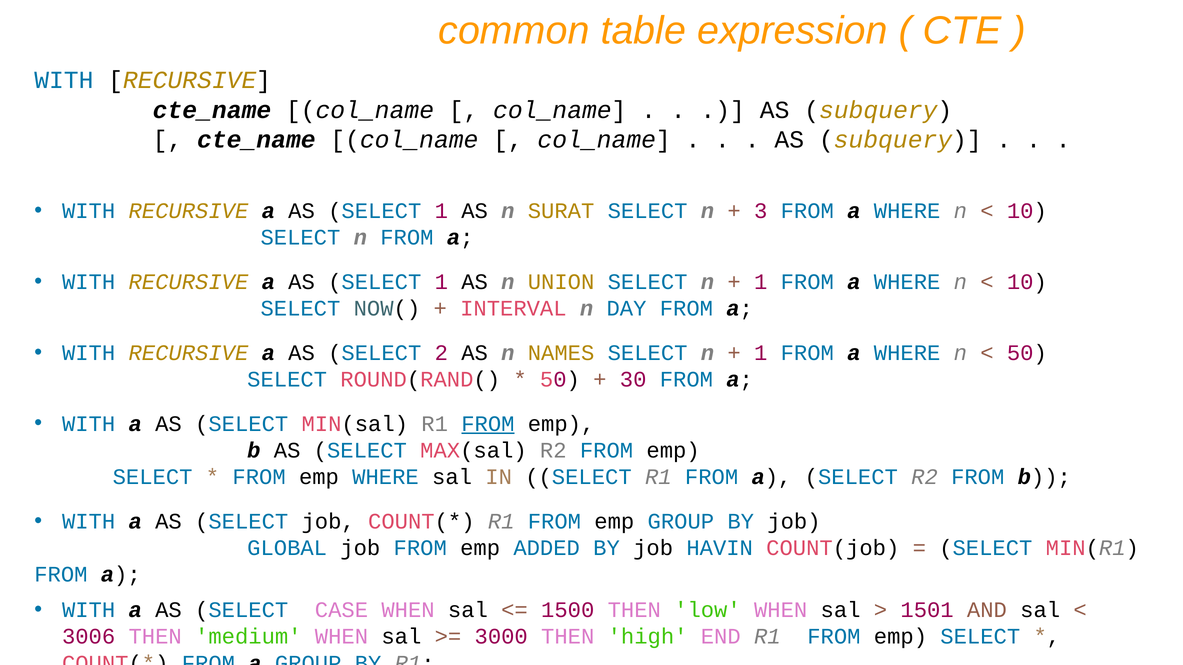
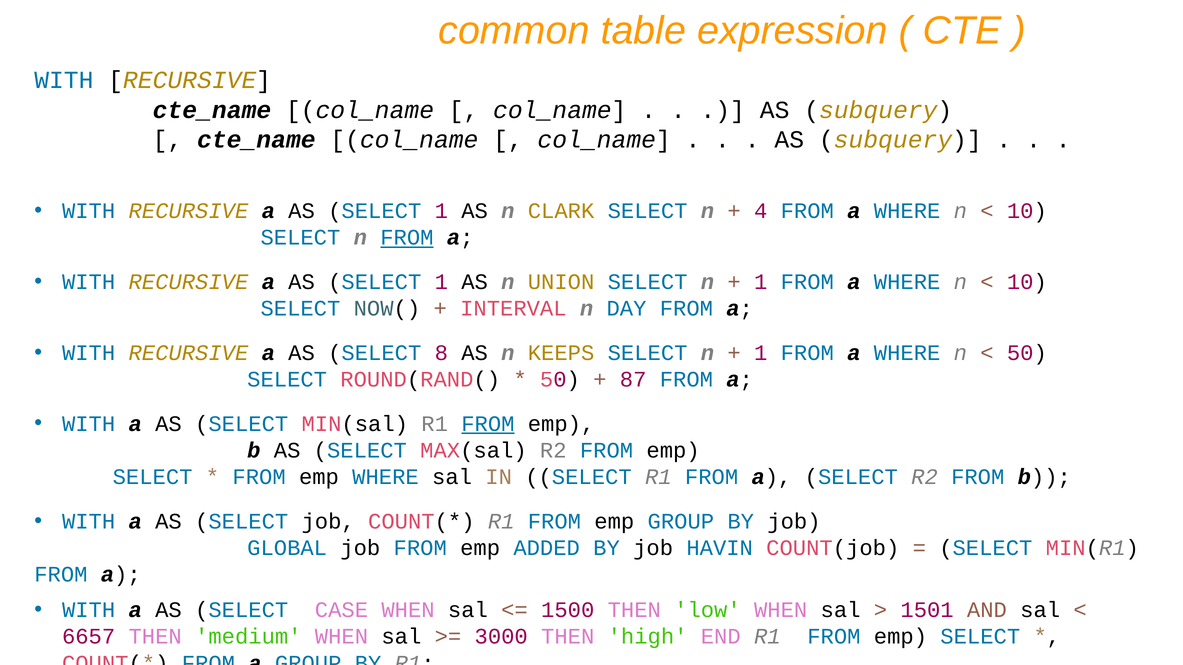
SURAT: SURAT -> CLARK (561, 211)
3: 3 -> 4 (761, 211)
FROM underline: none -> present (407, 238)
2: 2 -> 8 (441, 353)
NAMES: NAMES -> KEEPS (561, 353)
30: 30 -> 87 (633, 380)
3006: 3006 -> 6657 (89, 637)
